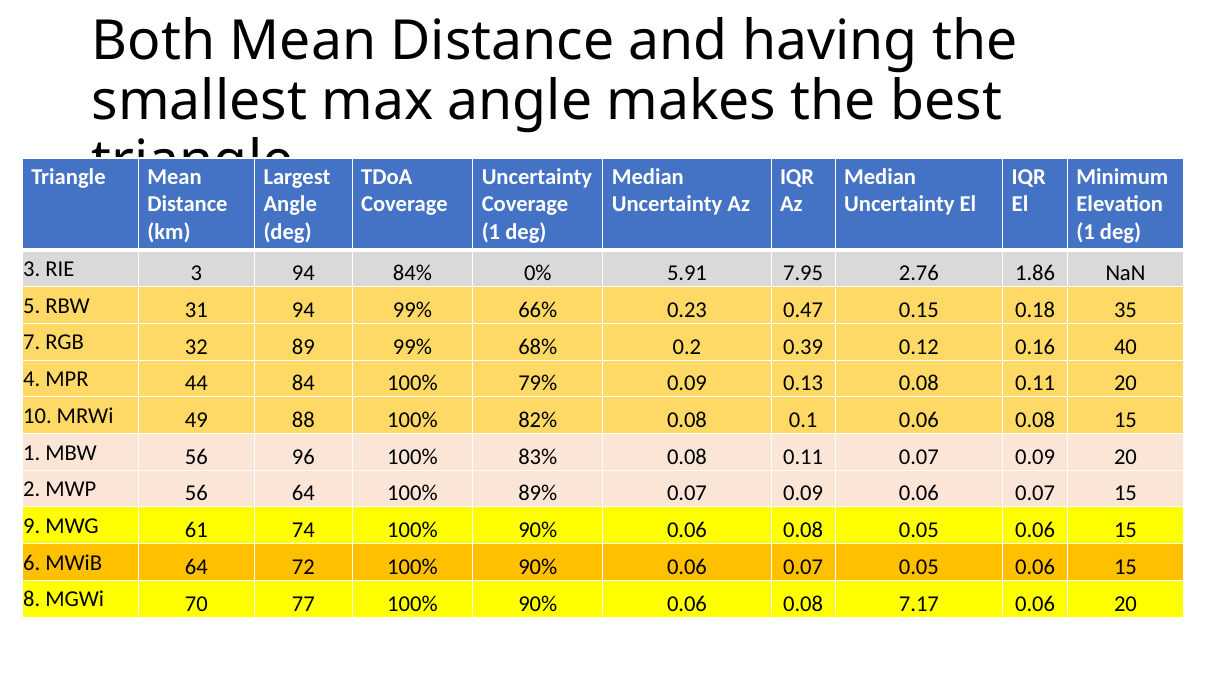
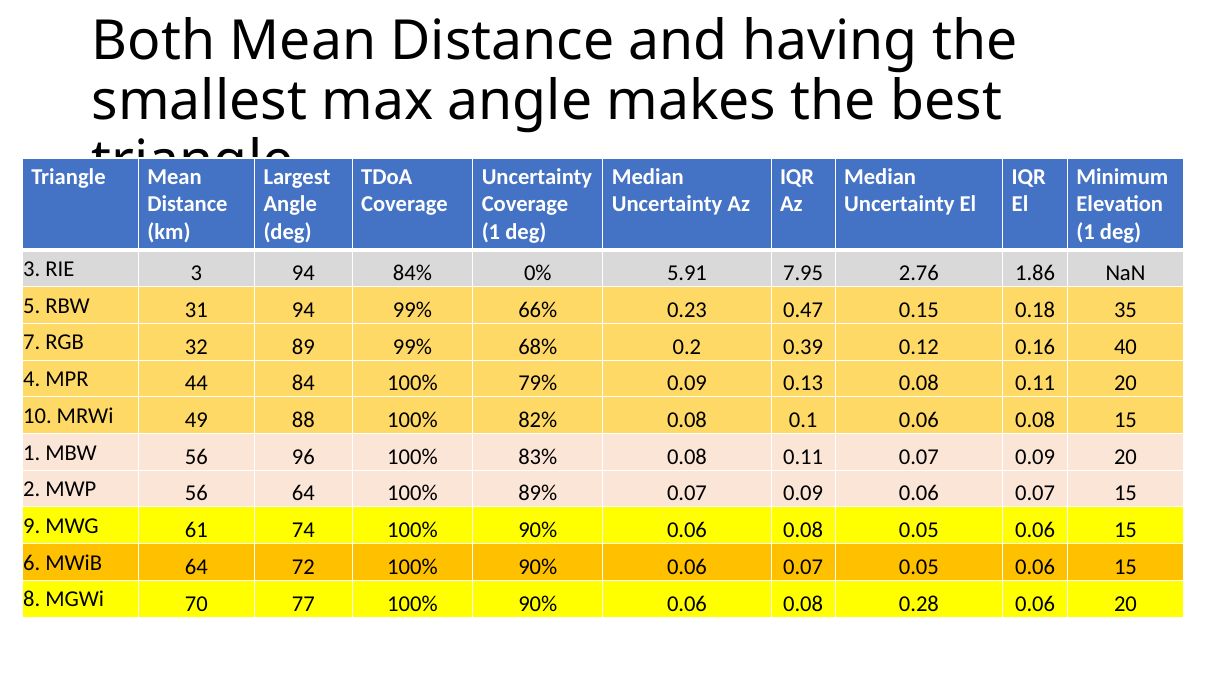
7.17: 7.17 -> 0.28 (919, 603)
